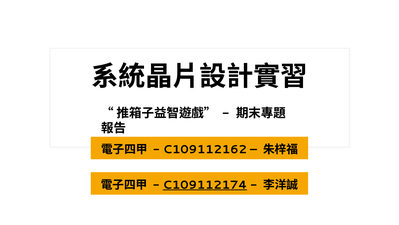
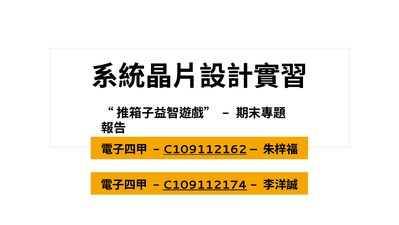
C109112162 underline: none -> present (205, 149)
